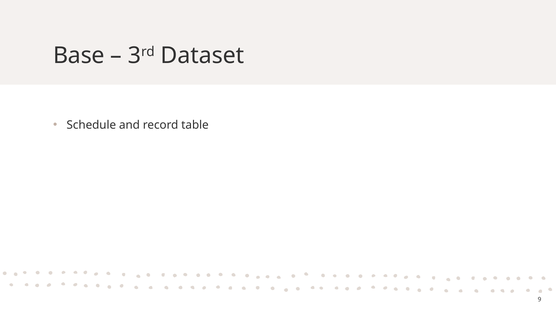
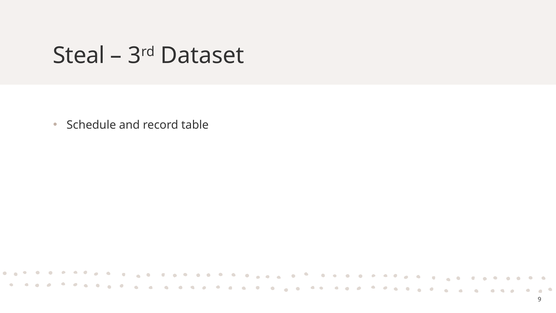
Base: Base -> Steal (79, 55)
